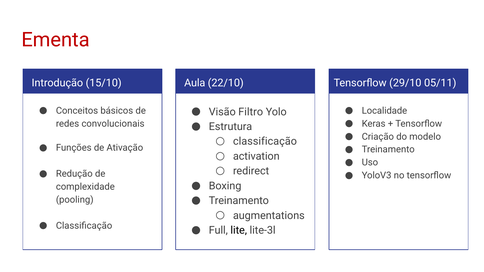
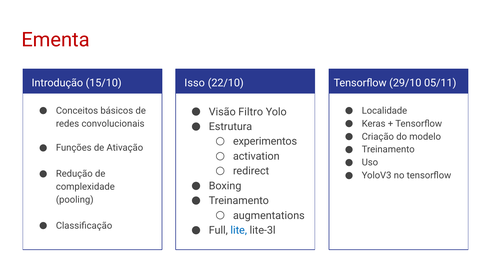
Aula: Aula -> Isso (195, 83)
classificação: classificação -> experimentos (265, 142)
lite colour: black -> blue (239, 231)
